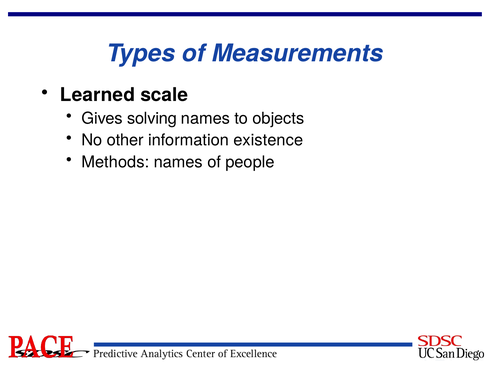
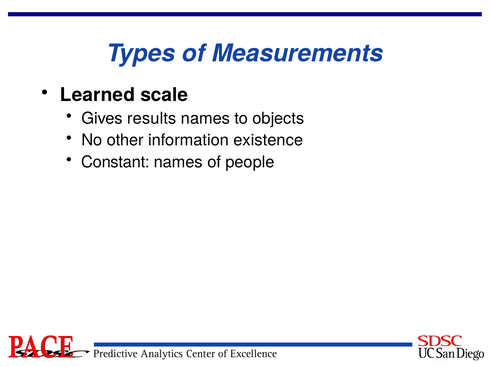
solving: solving -> results (152, 119)
Methods: Methods -> Constant (115, 162)
